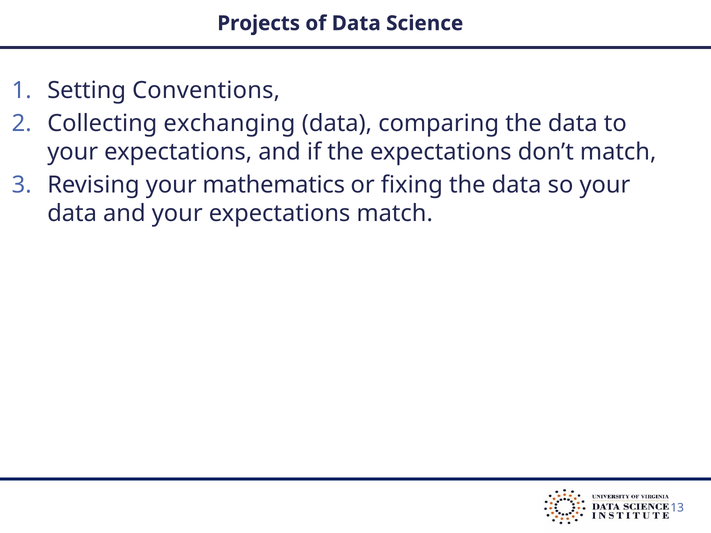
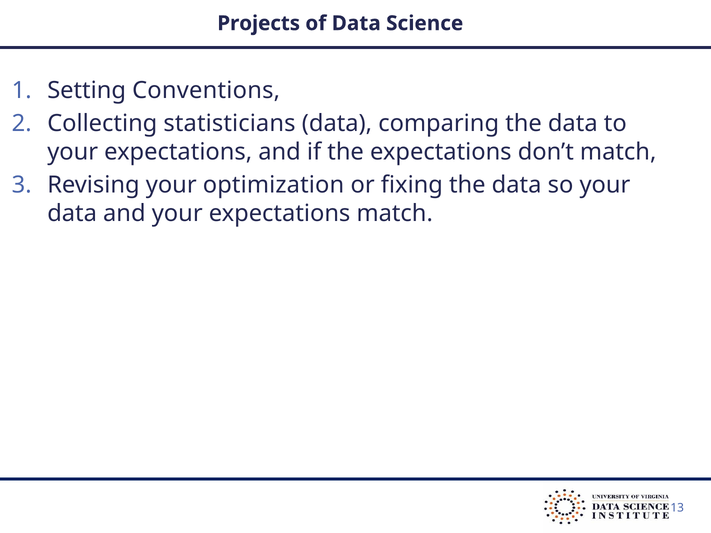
exchanging: exchanging -> statisticians (229, 124)
mathematics: mathematics -> optimization (274, 185)
